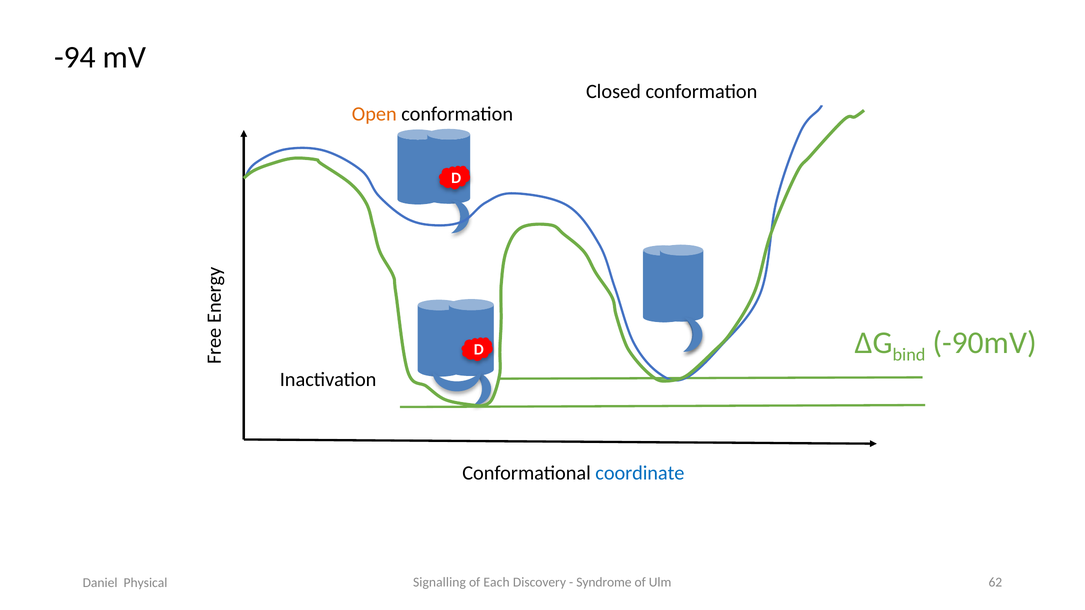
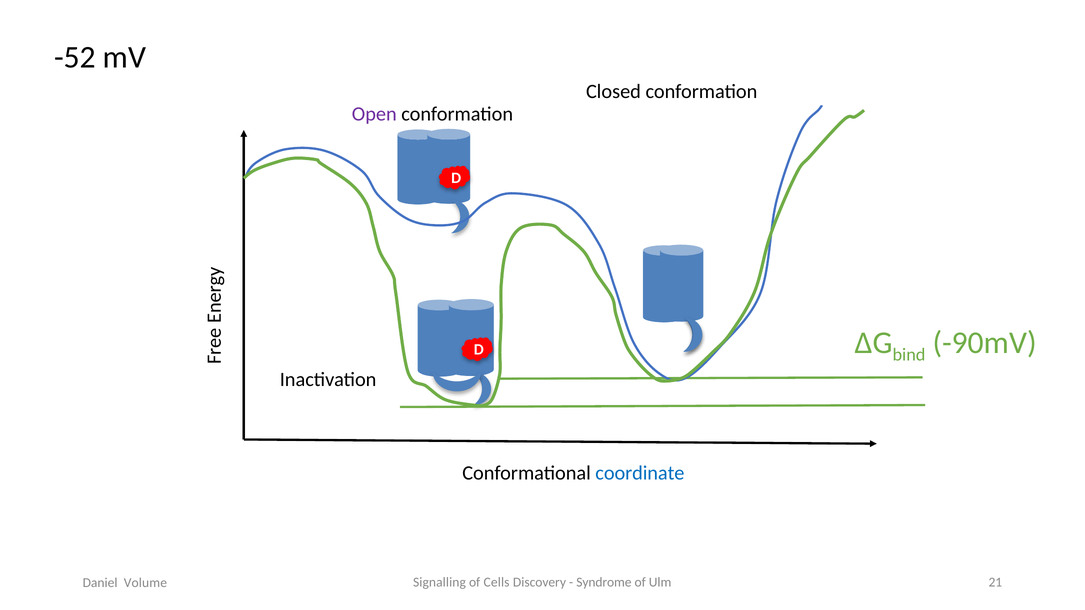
-94: -94 -> -52 (75, 57)
Open colour: orange -> purple (374, 114)
Each: Each -> Cells (497, 583)
62: 62 -> 21 (995, 583)
Physical: Physical -> Volume (145, 583)
